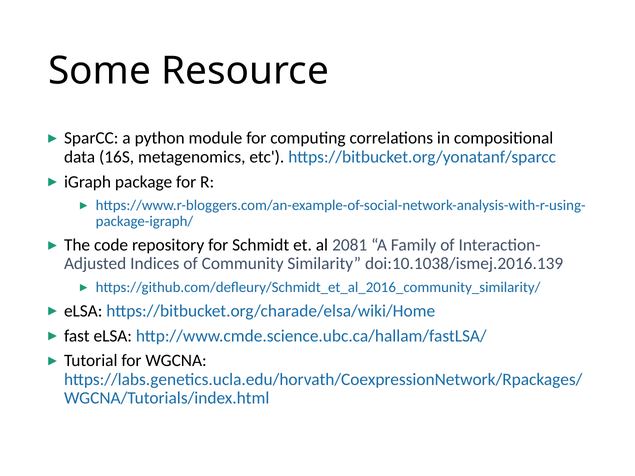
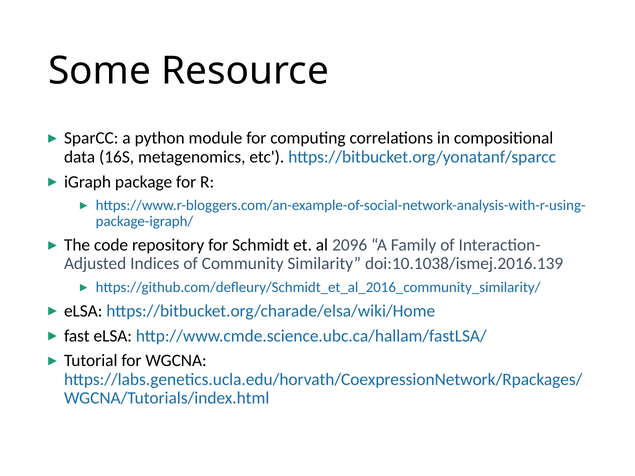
2081: 2081 -> 2096 (350, 245)
